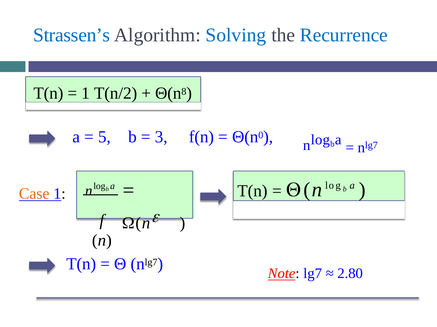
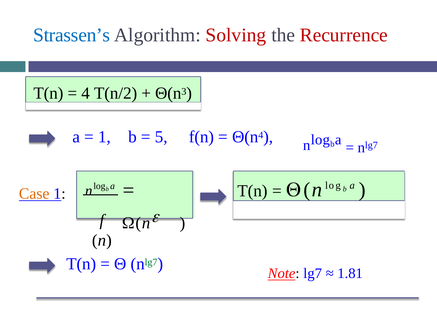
Solving colour: blue -> red (236, 35)
Recurrence colour: blue -> red (344, 35)
1: 1 -> 4 (86, 93)
8: 8 -> 3 (184, 92)
5: 5 -> 1 (104, 137)
3: 3 -> 5 (161, 137)
0: 0 -> 4 (261, 135)
lg7 colour: black -> green (151, 263)
2.80: 2.80 -> 1.81 (350, 274)
